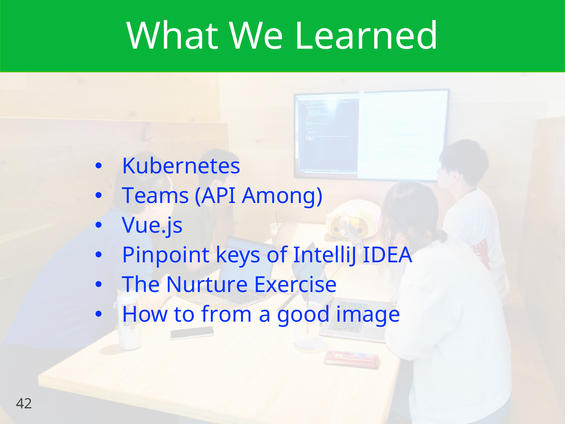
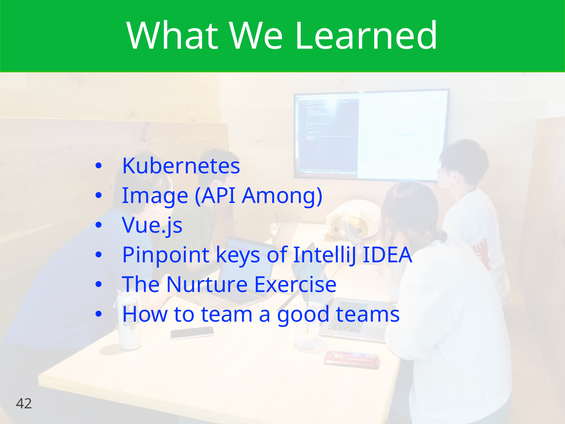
Teams: Teams -> Image (155, 196)
from: from -> team (227, 314)
image: image -> teams (368, 314)
